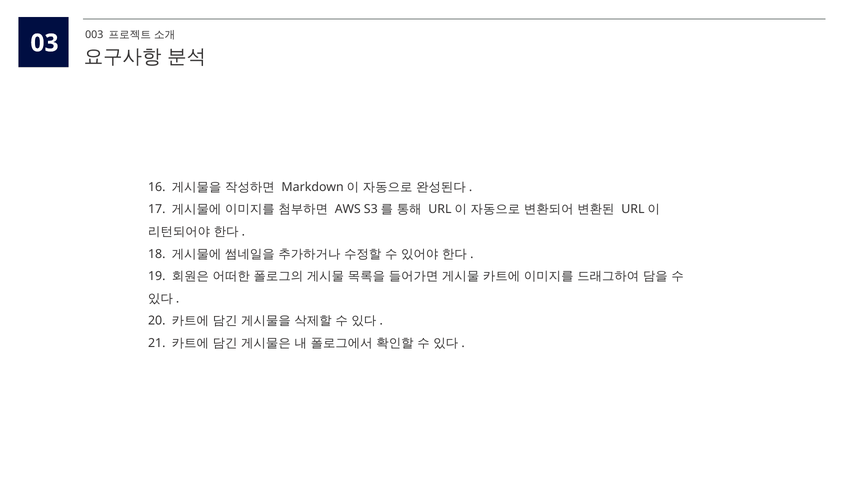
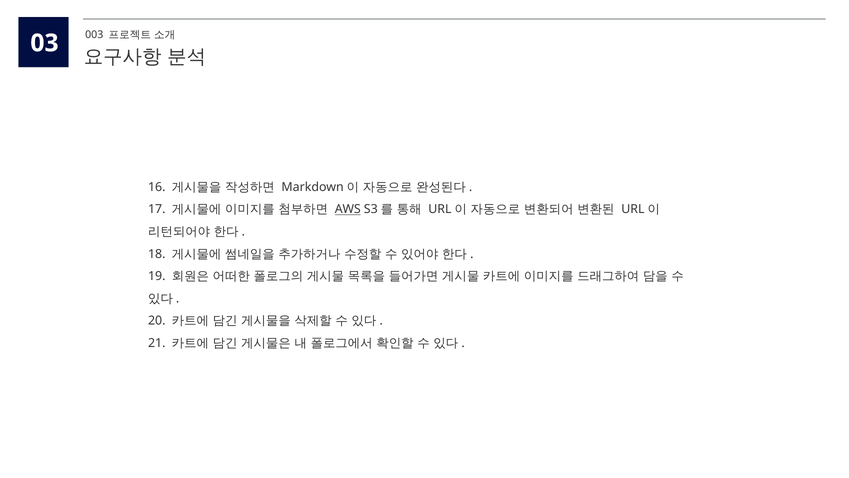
AWS underline: none -> present (348, 209)
